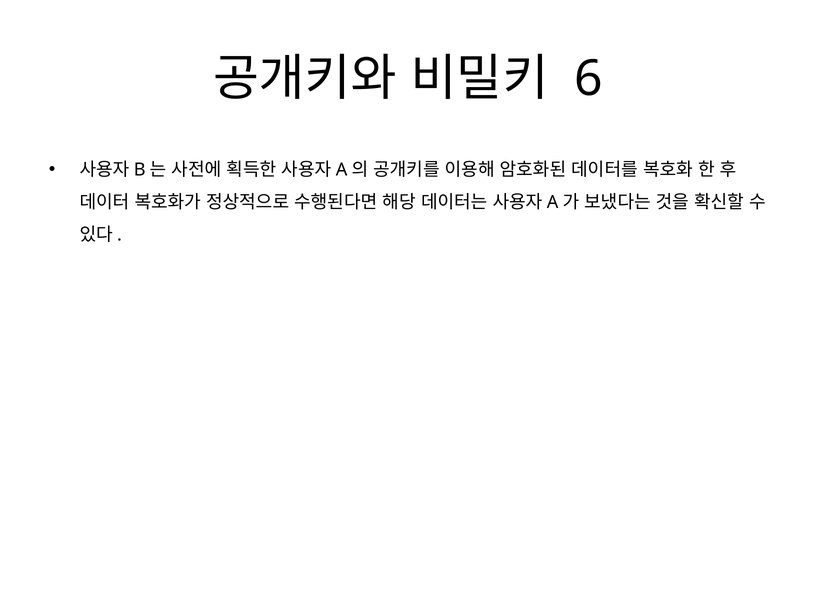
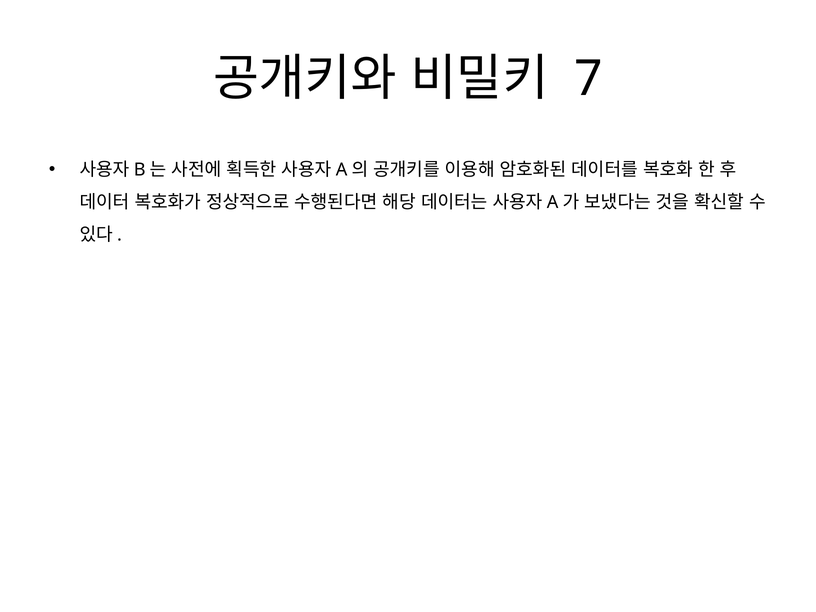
6: 6 -> 7 (589, 79)
